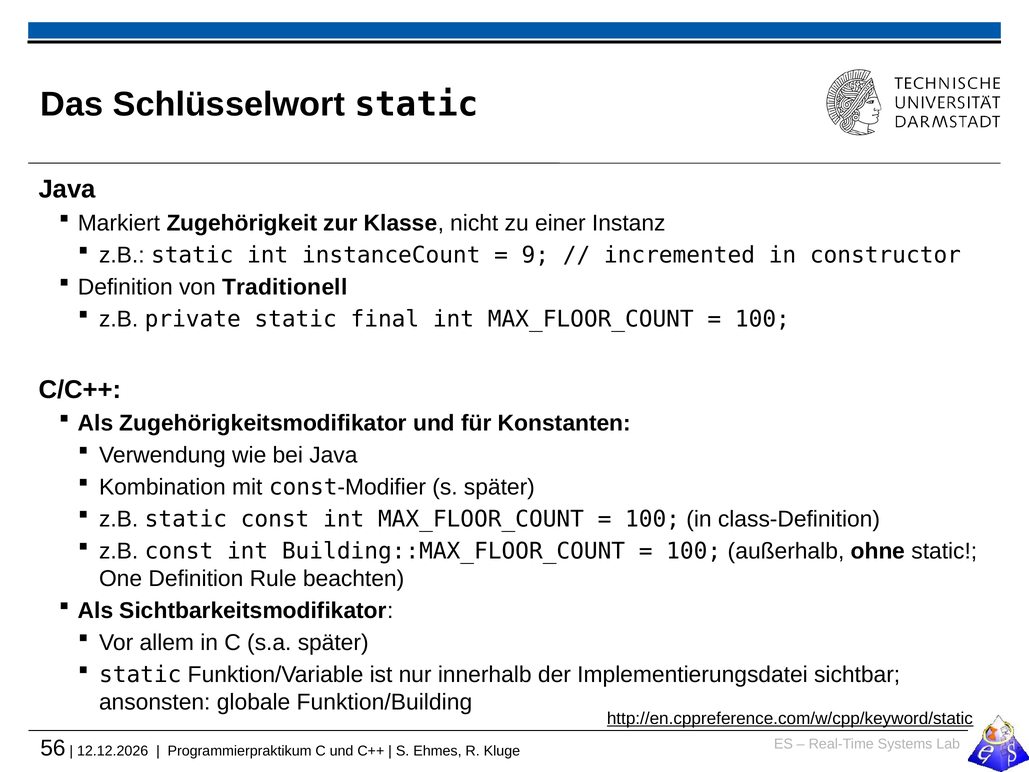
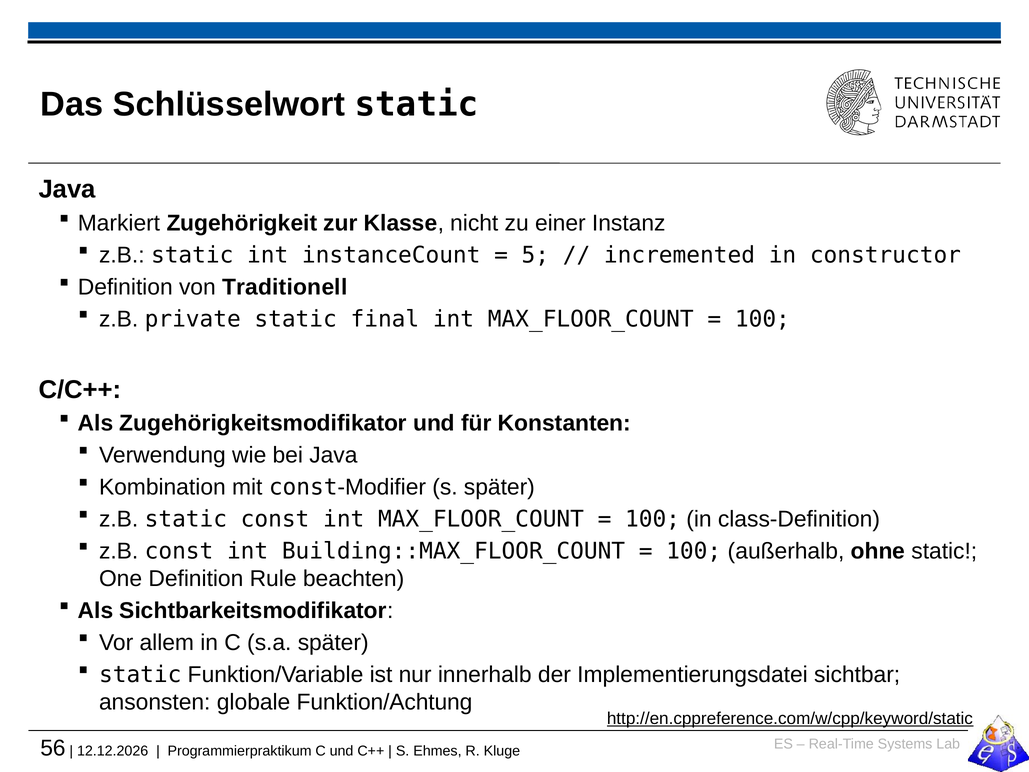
9: 9 -> 5 (535, 255)
Funktion/Building: Funktion/Building -> Funktion/Achtung (385, 702)
